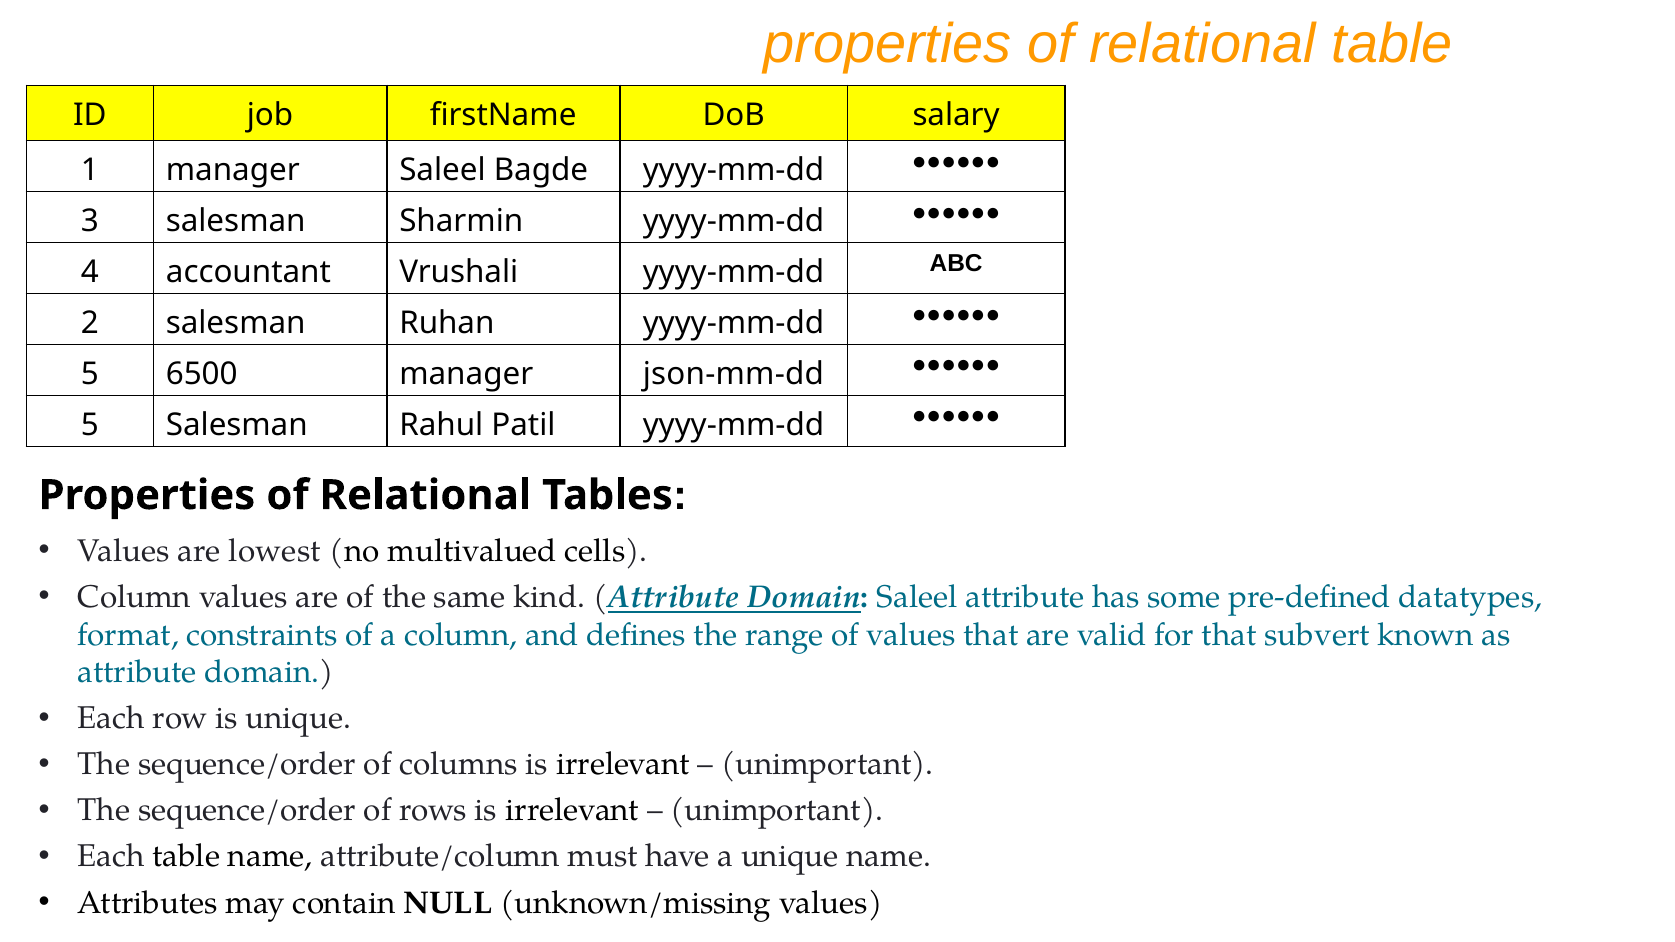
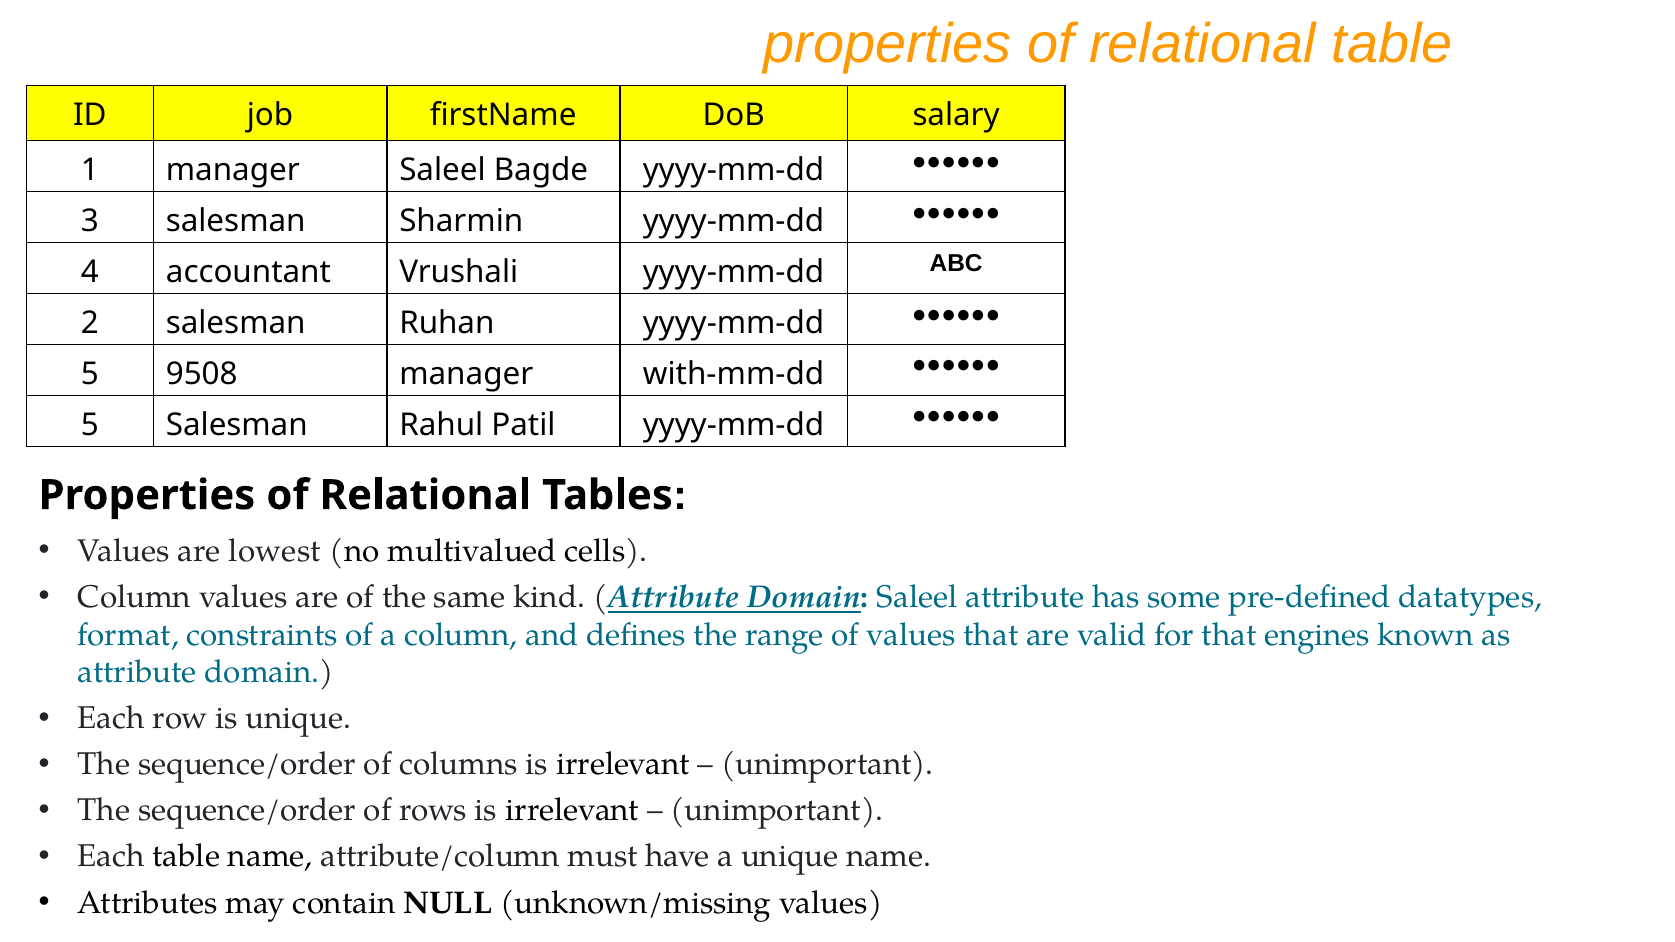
6500: 6500 -> 9508 (202, 374)
json-mm-dd: json-mm-dd -> with-mm-dd (734, 374)
subvert: subvert -> engines (1317, 635)
